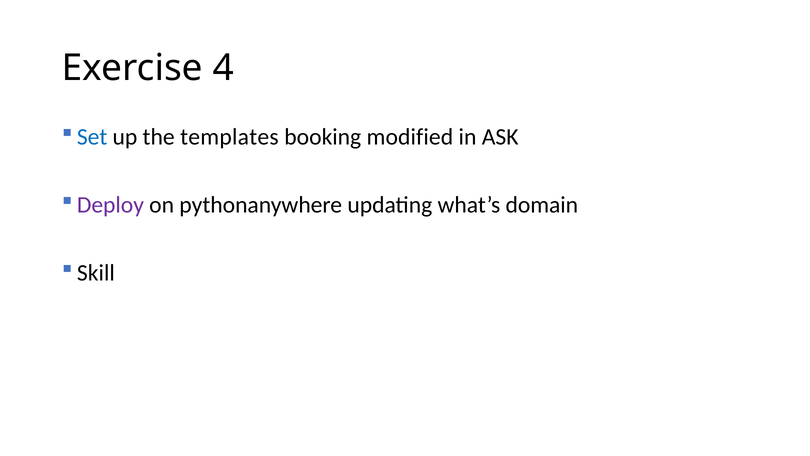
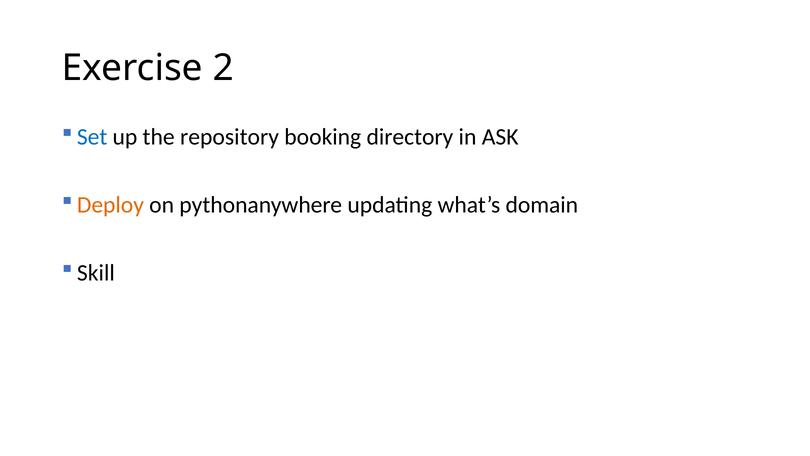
4: 4 -> 2 (223, 68)
templates: templates -> repository (230, 137)
modified: modified -> directory (410, 137)
Deploy colour: purple -> orange (110, 205)
